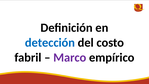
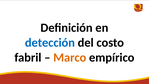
Marco colour: purple -> orange (70, 57)
